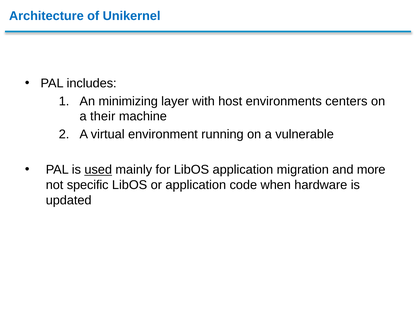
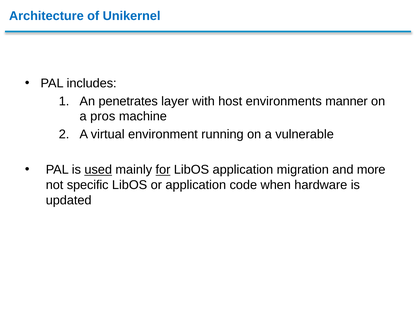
minimizing: minimizing -> penetrates (128, 101)
centers: centers -> manner (346, 101)
their: their -> pros (103, 116)
for underline: none -> present (163, 170)
